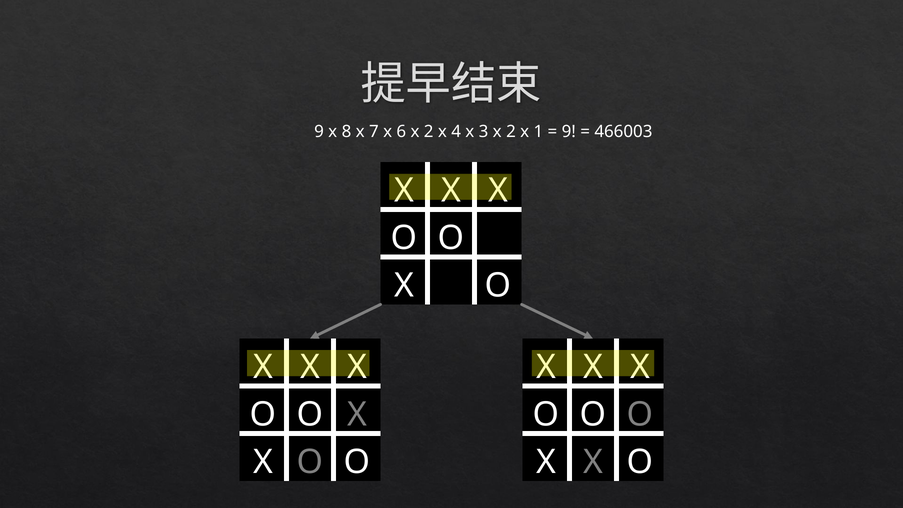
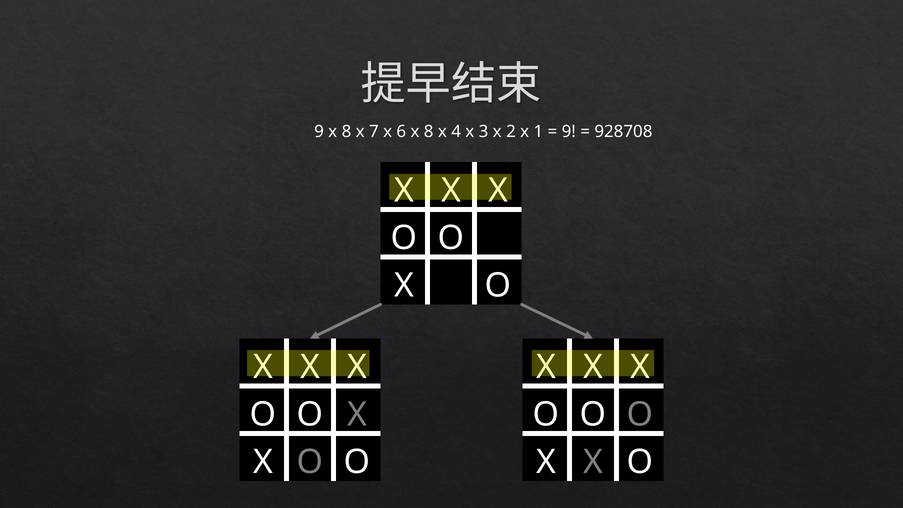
6 x 2: 2 -> 8 (429, 132)
466003: 466003 -> 928708 (623, 132)
